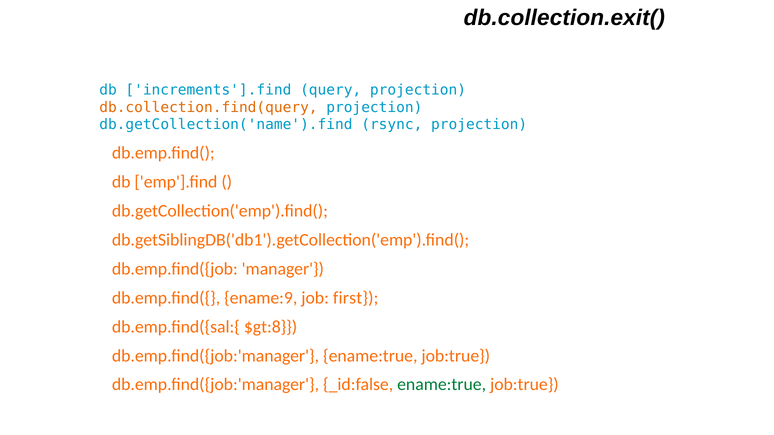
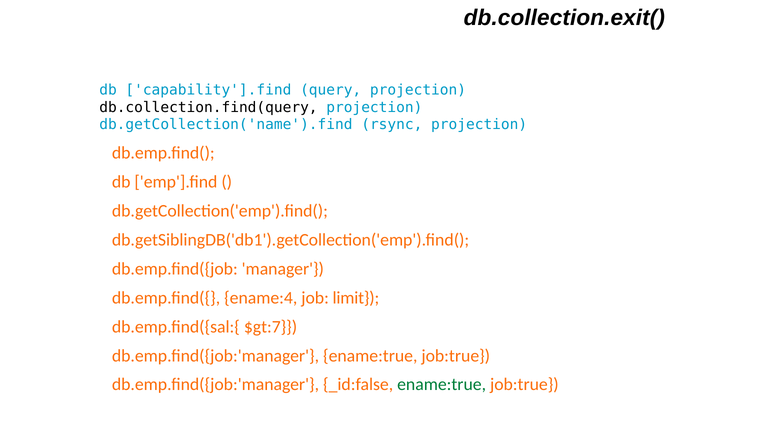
increments'].find: increments'].find -> capability'].find (208, 90)
db.collection.find(query colour: orange -> black (208, 107)
ename:9: ename:9 -> ename:4 (261, 298)
first: first -> limit (356, 298)
$gt:8: $gt:8 -> $gt:7 (271, 327)
